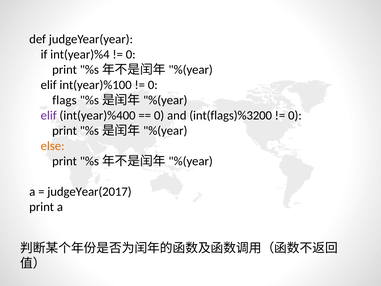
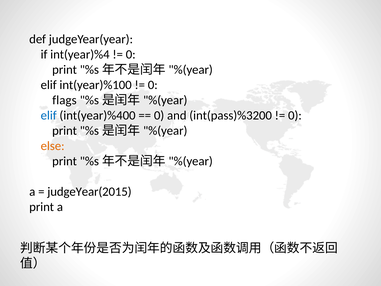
elif colour: purple -> blue (49, 115)
int(flags)%3200: int(flags)%3200 -> int(pass)%3200 (231, 115)
judgeYear(2017: judgeYear(2017 -> judgeYear(2015 (89, 192)
